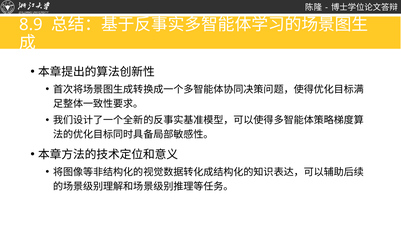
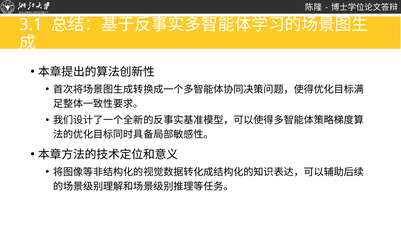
8.9: 8.9 -> 3.1 (31, 25)
